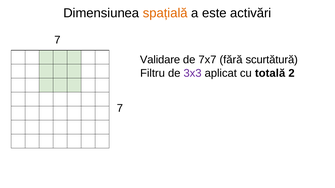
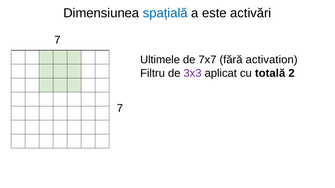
spațială colour: orange -> blue (165, 13)
Validare: Validare -> Ultimele (160, 60)
scurtătură: scurtătură -> activation (272, 60)
